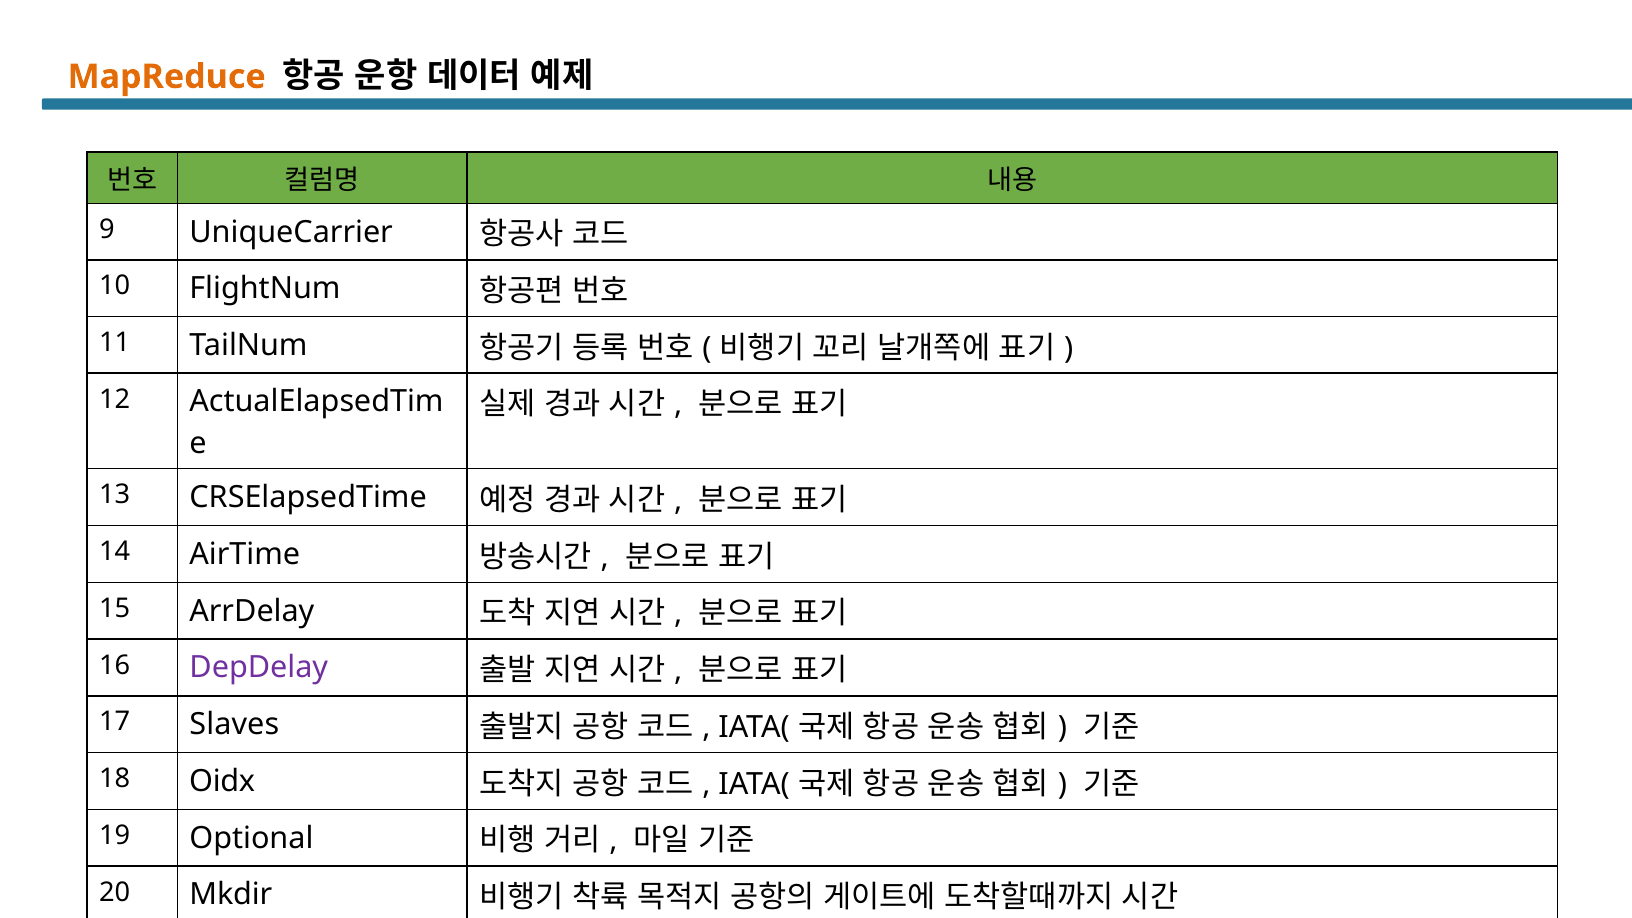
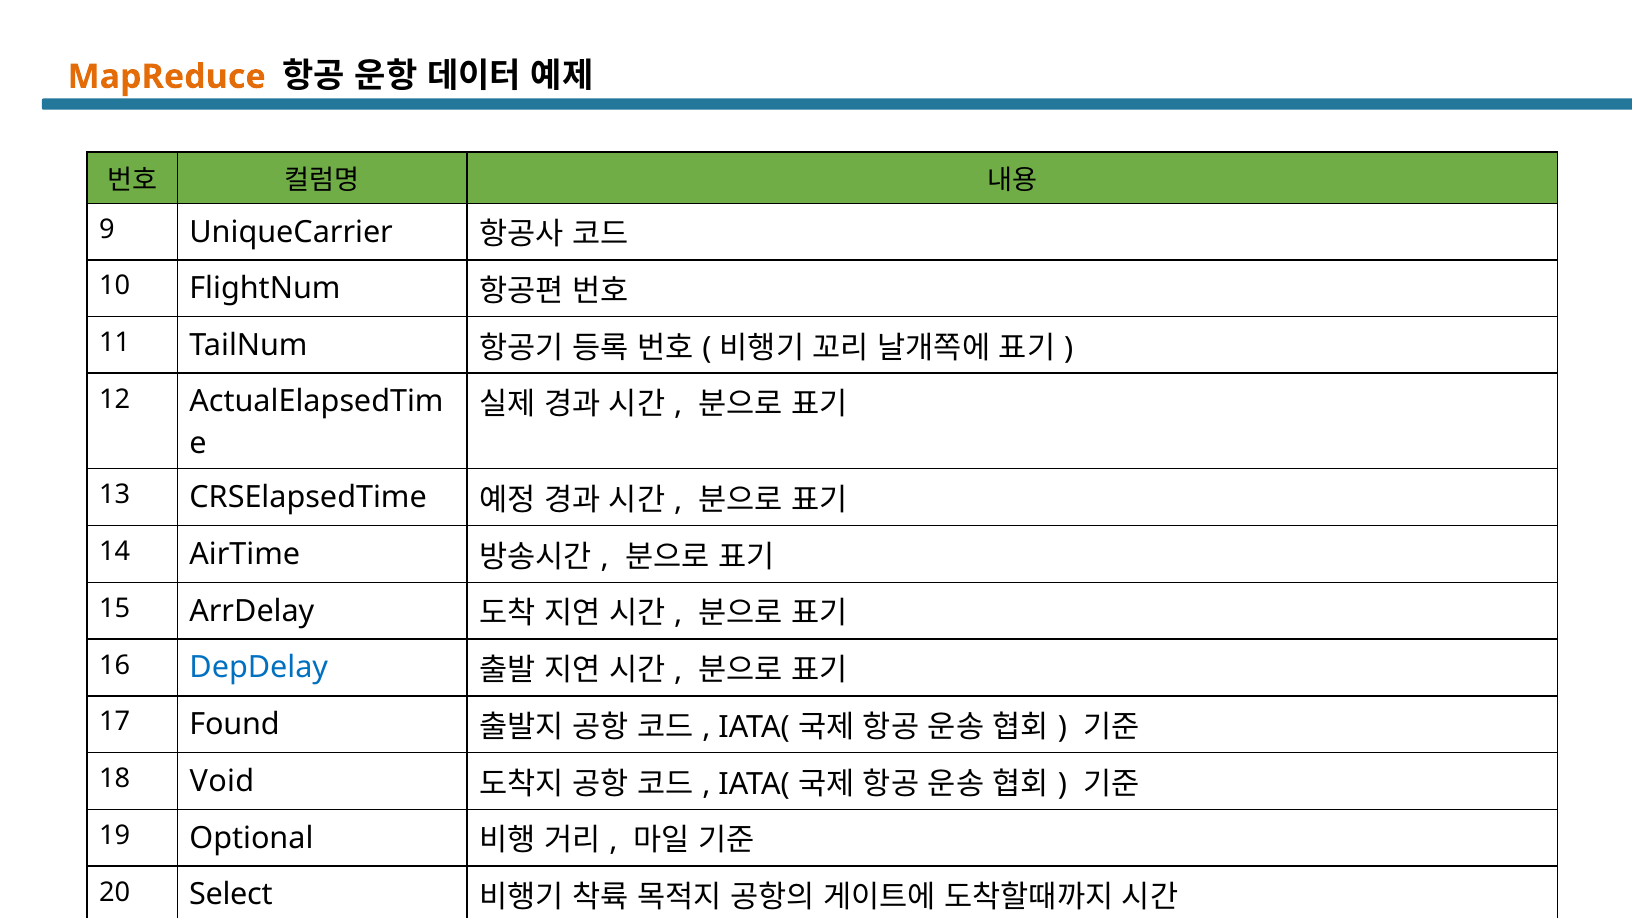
DepDelay colour: purple -> blue (259, 668)
Slaves: Slaves -> Found (235, 724)
Oidx: Oidx -> Void (222, 781)
Mkdir: Mkdir -> Select (231, 895)
